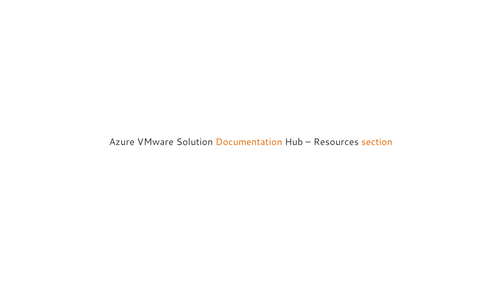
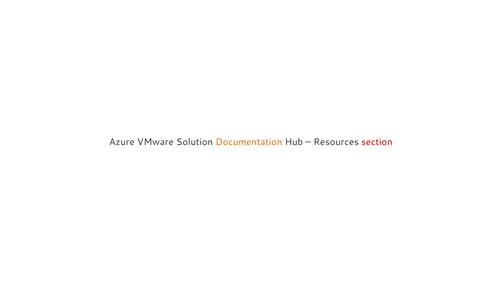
section colour: orange -> red (377, 142)
